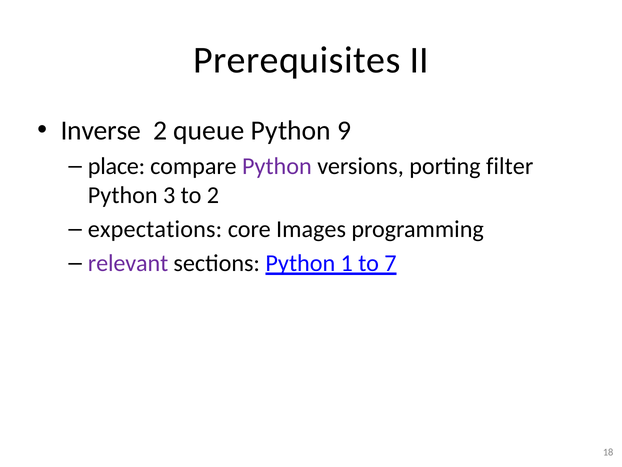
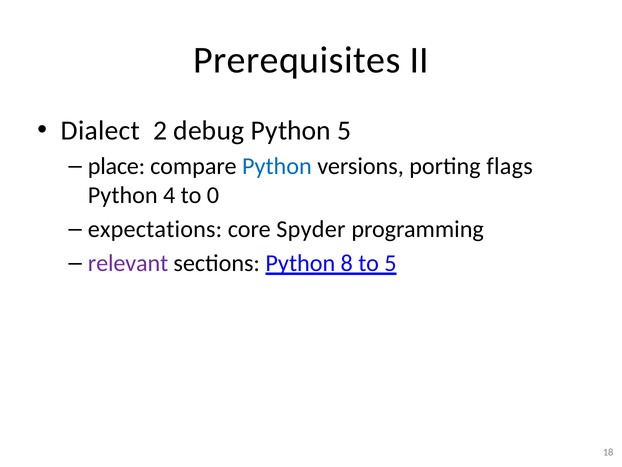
Inverse: Inverse -> Dialect (100, 130)
queue: queue -> debug (209, 130)
Python 9: 9 -> 5 (344, 130)
Python colour: purple -> blue (277, 166)
filter: filter -> flags (510, 166)
3: 3 -> 4 (169, 195)
to 2: 2 -> 0 (213, 195)
Images: Images -> Spyder (311, 229)
1: 1 -> 8 (347, 263)
to 7: 7 -> 5 (390, 263)
